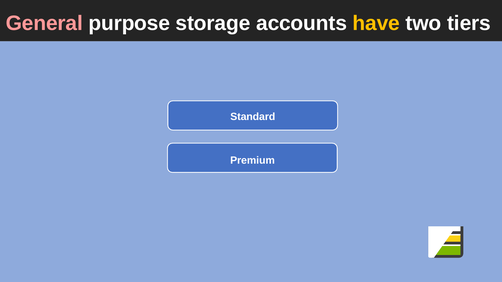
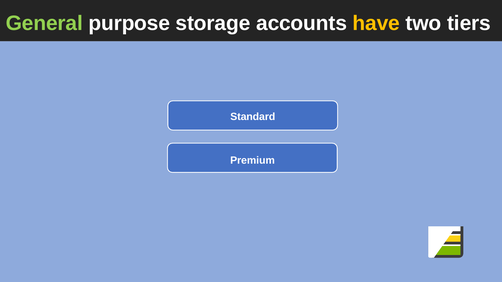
General colour: pink -> light green (44, 23)
